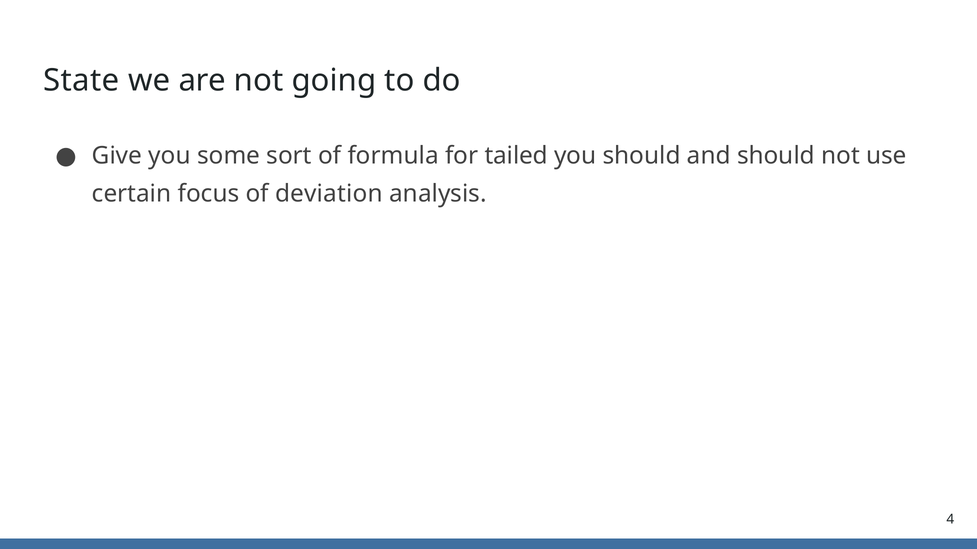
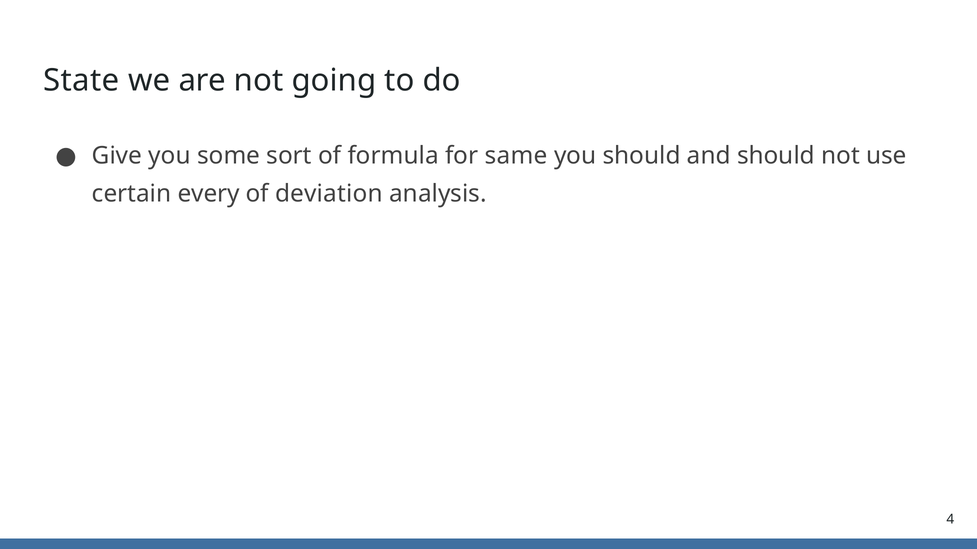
tailed: tailed -> same (516, 156)
focus: focus -> every (209, 194)
